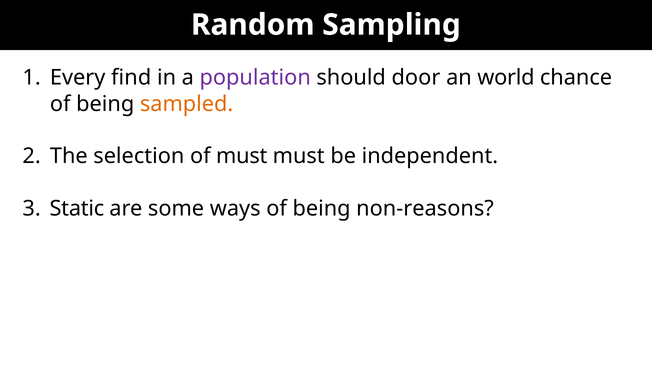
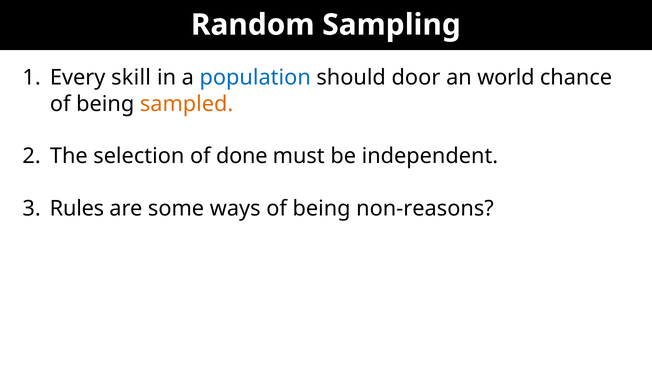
find: find -> skill (131, 78)
population colour: purple -> blue (255, 78)
of must: must -> done (242, 156)
Static: Static -> Rules (77, 208)
